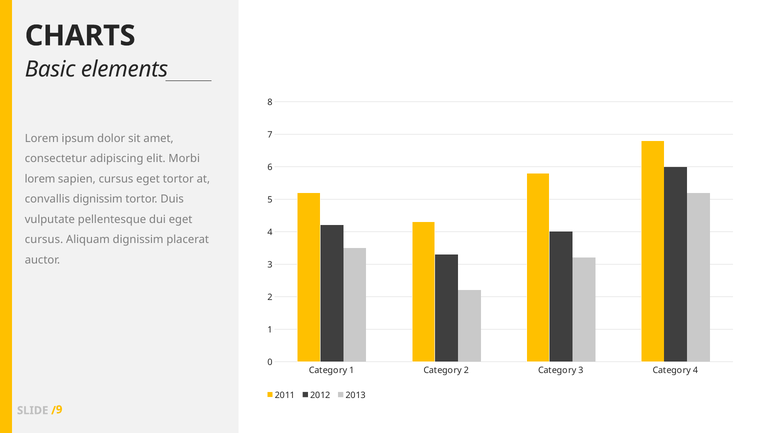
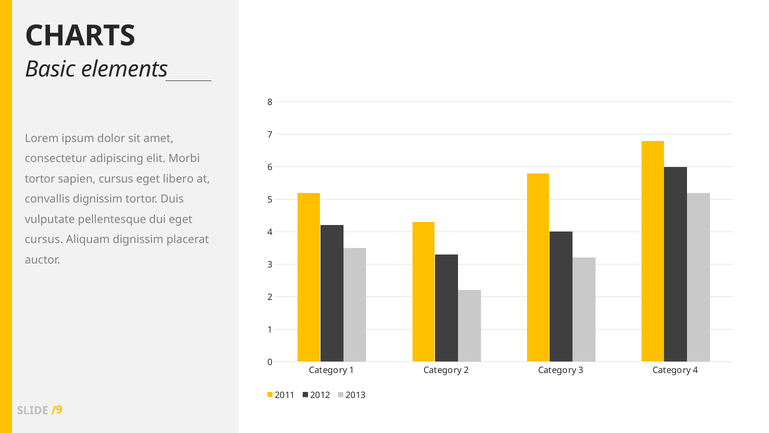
lorem: lorem -> tortor (40, 179)
eget tortor: tortor -> libero (178, 179)
